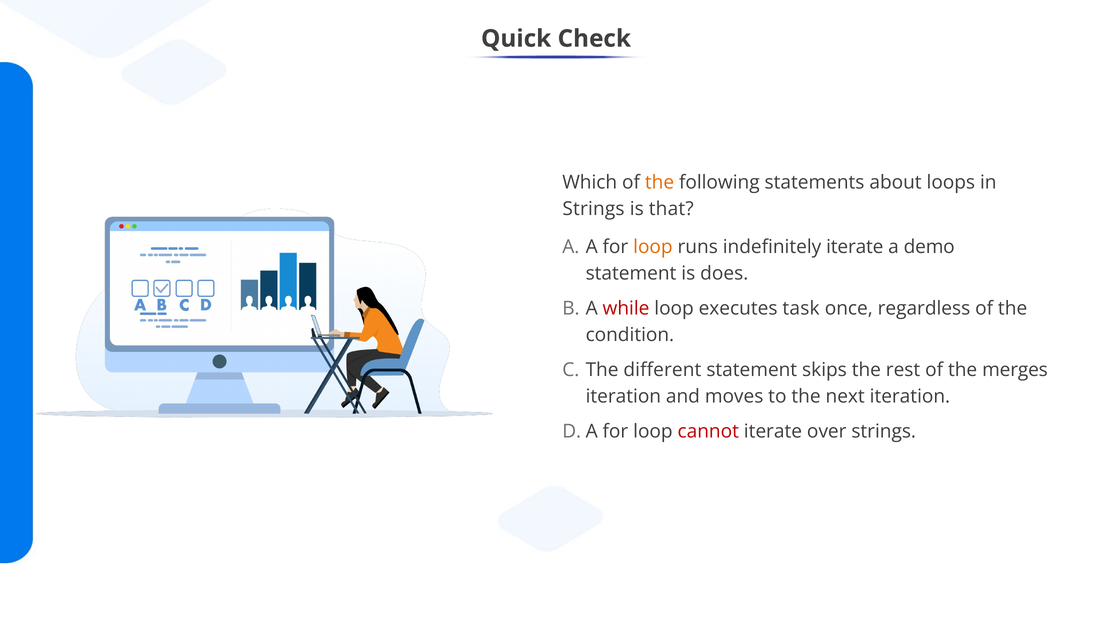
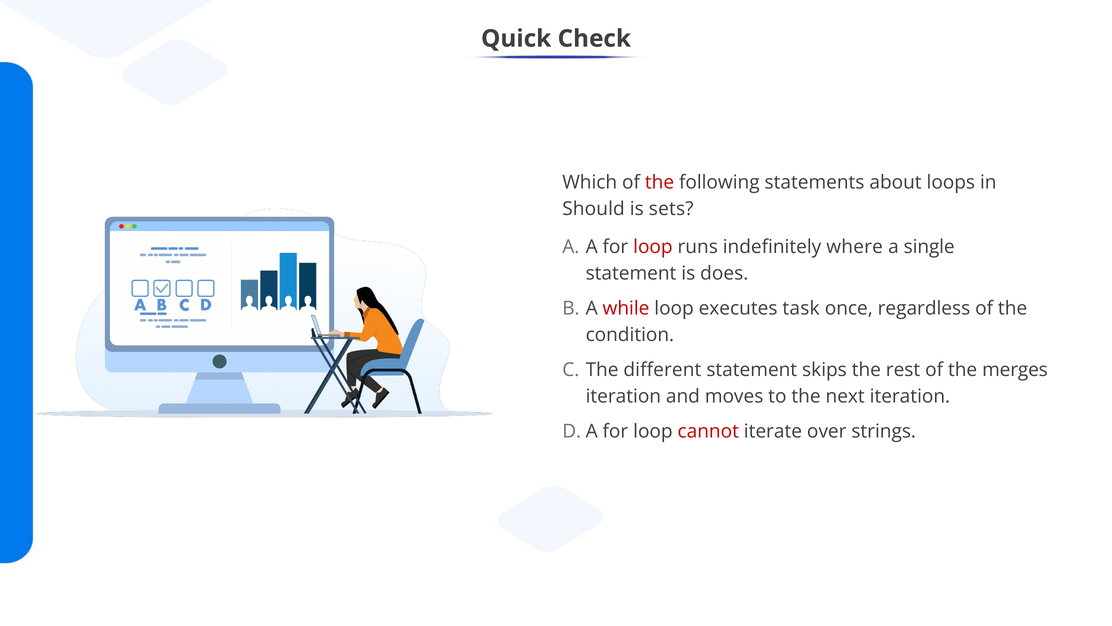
the colour: orange -> red (660, 183)
Strings: Strings -> Should (594, 209)
that: that -> sets (671, 209)
loop colour: orange -> red (653, 247)
indefinitely iterate: iterate -> where (855, 247)
demo: demo -> single (929, 247)
